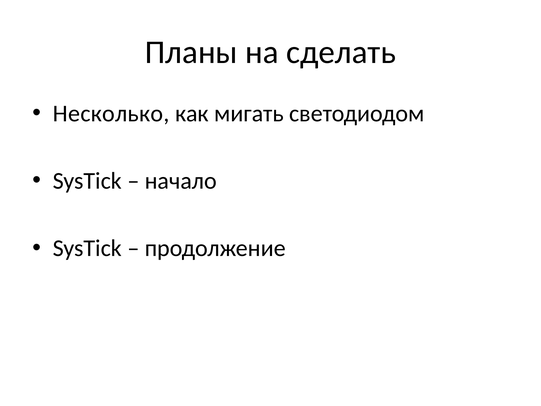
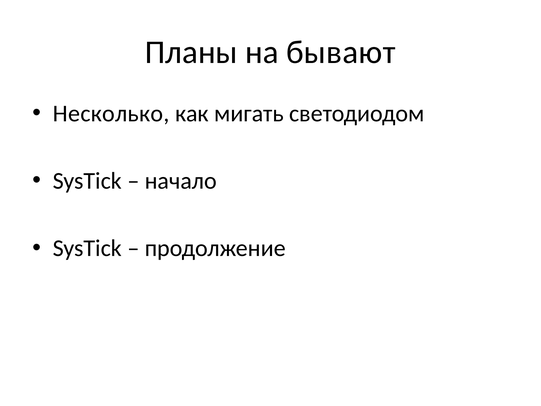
сделать: сделать -> бывают (341, 52)
